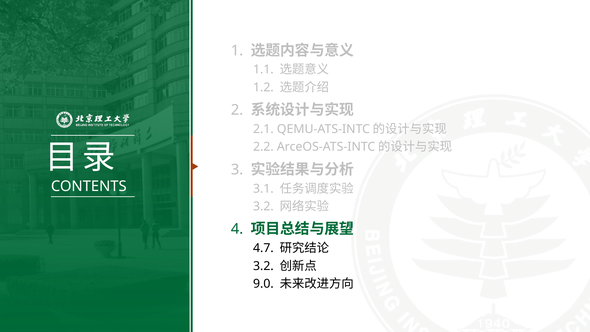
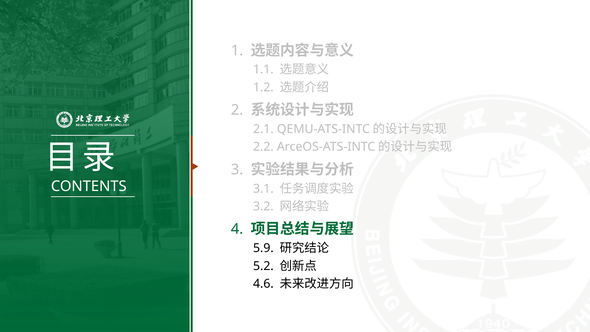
4.7: 4.7 -> 5.9 (263, 248)
3.2: 3.2 -> 5.2 (263, 266)
9.0: 9.0 -> 4.6 (263, 284)
